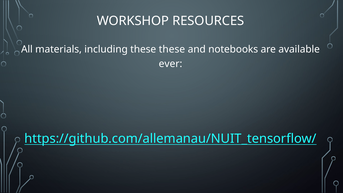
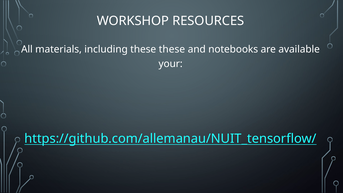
ever: ever -> your (171, 64)
